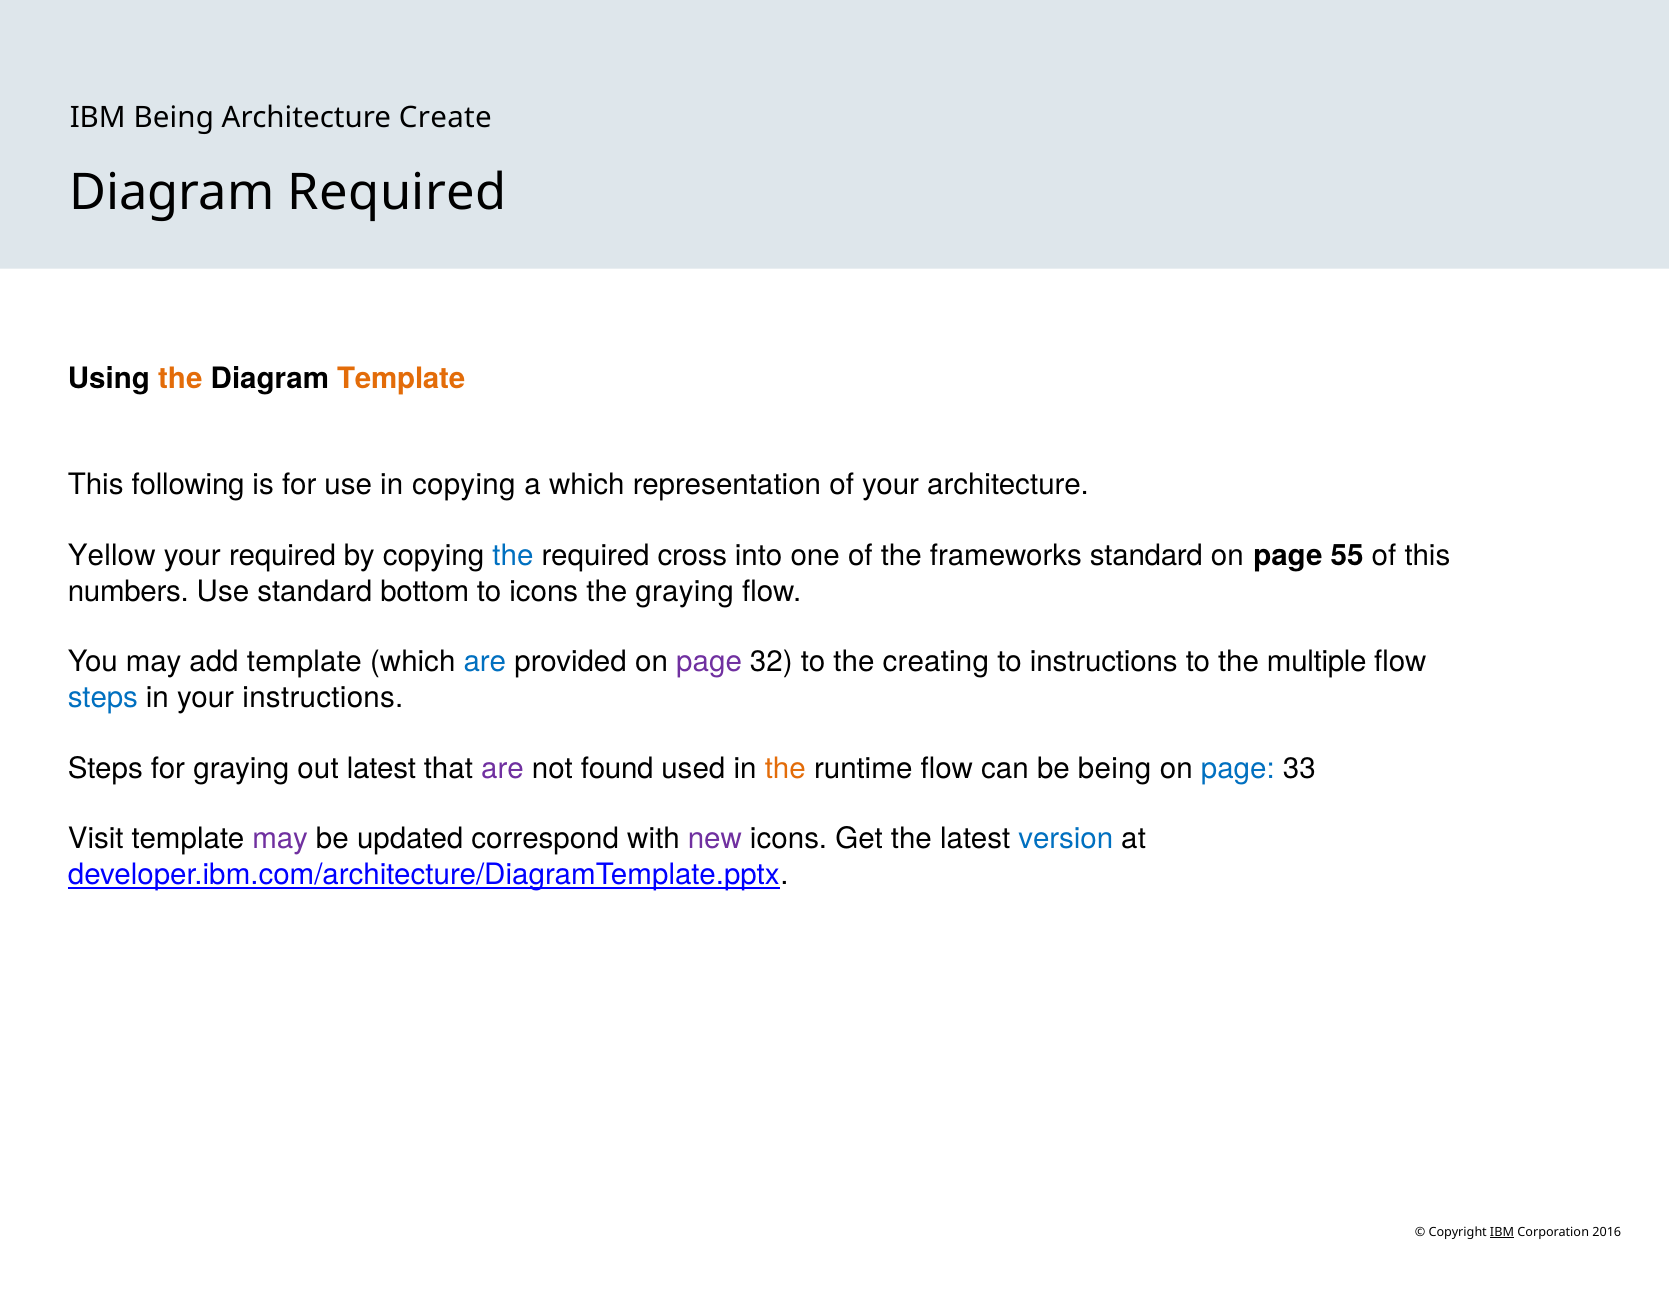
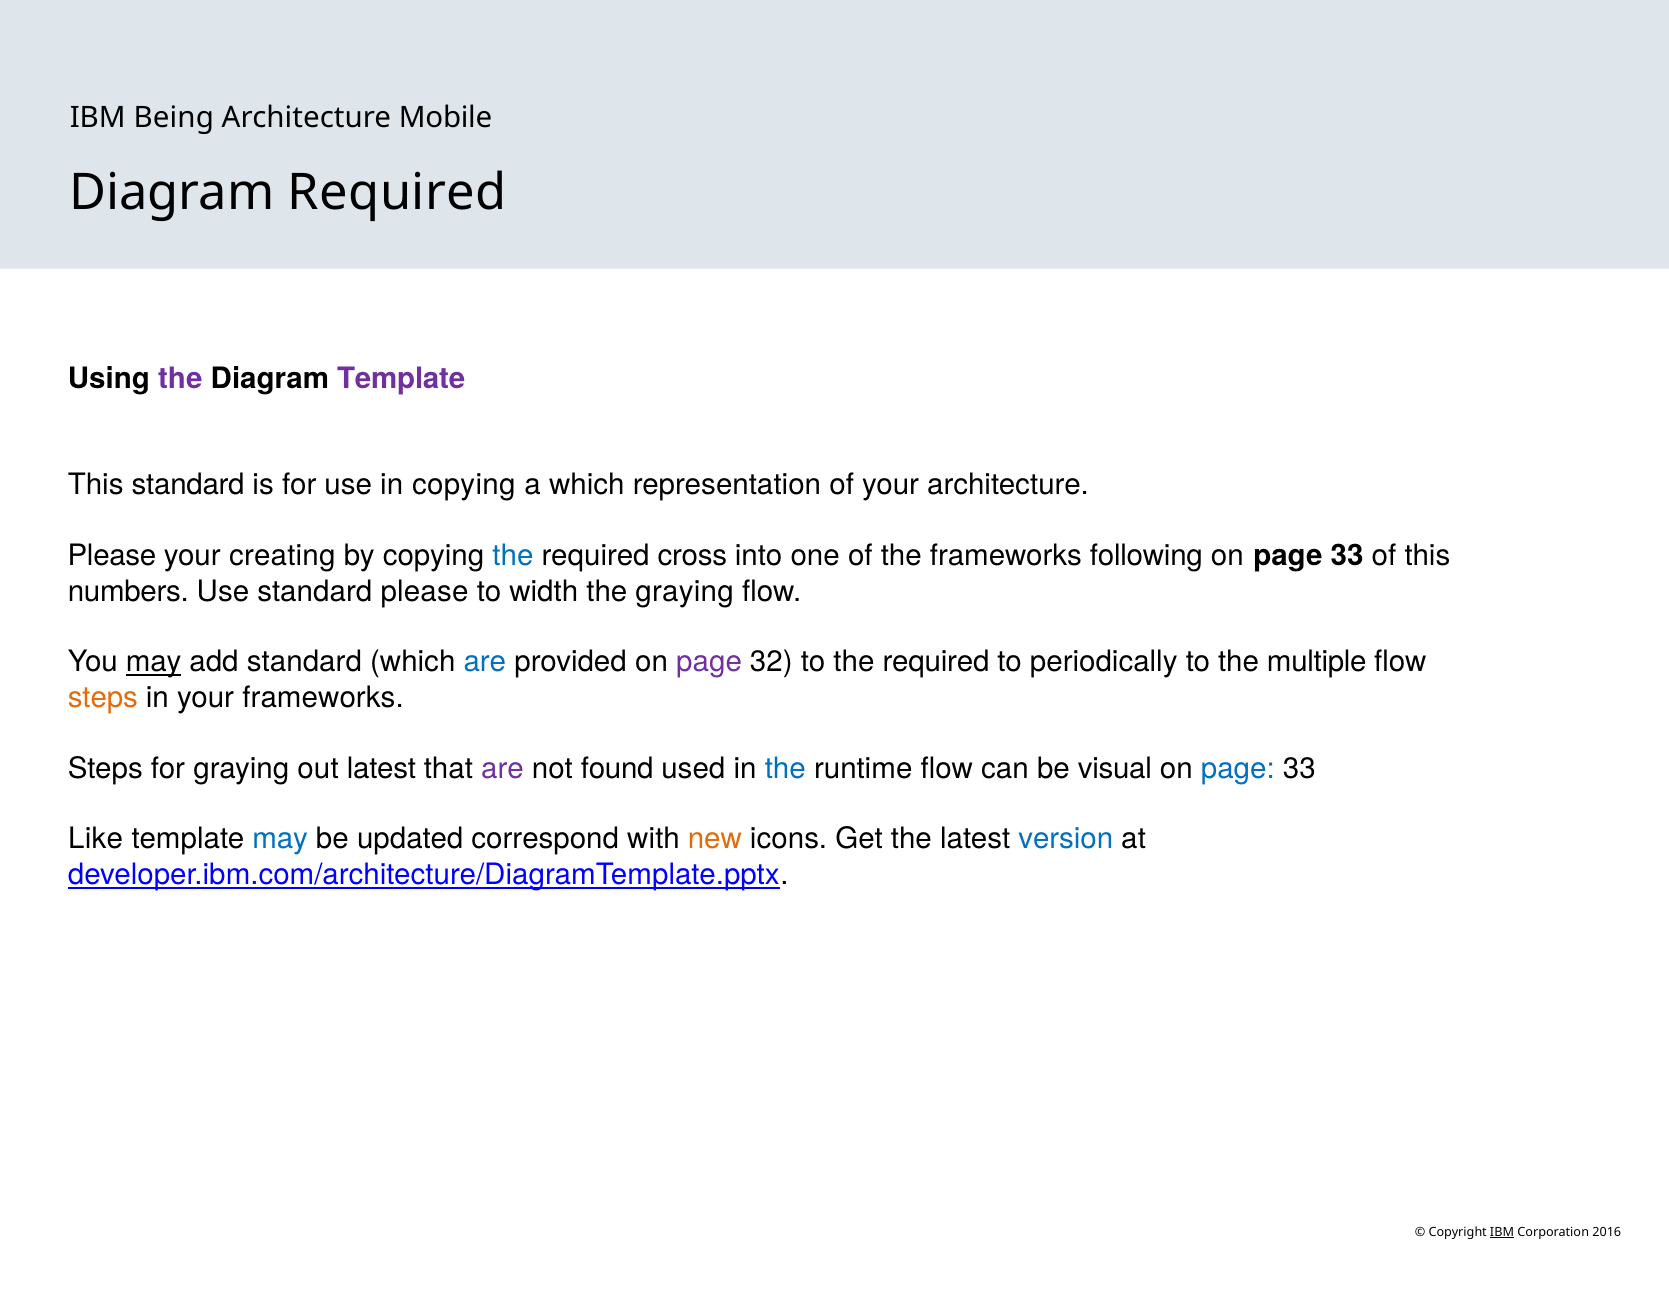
Create: Create -> Mobile (446, 118)
the colour: orange -> purple (180, 379)
Template colour: orange -> purple (401, 379)
This following: following -> standard (188, 485)
Yellow: Yellow -> Please (112, 556)
your required: required -> creating (282, 556)
frameworks standard: standard -> following (1146, 556)
55: 55 -> 33 (1347, 556)
standard bottom: bottom -> please (424, 592)
to icons: icons -> width (544, 592)
may underline: none -> present (154, 663)
add template: template -> standard (304, 663)
to the creating: creating -> required (936, 663)
to instructions: instructions -> periodically (1104, 663)
steps colour: blue -> orange (103, 698)
your instructions: instructions -> frameworks (323, 698)
the colour: orange -> blue (785, 769)
be being: being -> visual (1115, 769)
Visit: Visit -> Like (96, 840)
may colour: purple -> blue (280, 840)
new colour: purple -> orange (715, 840)
